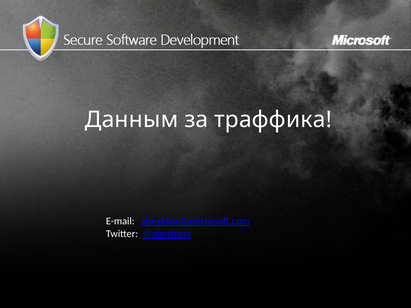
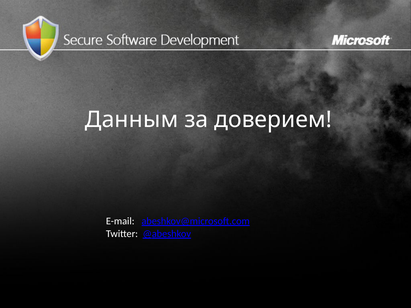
траффика: траффика -> доверием (273, 120)
